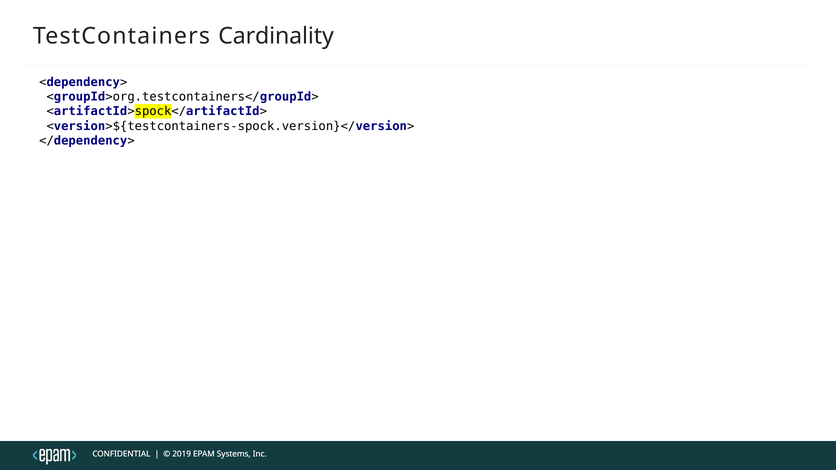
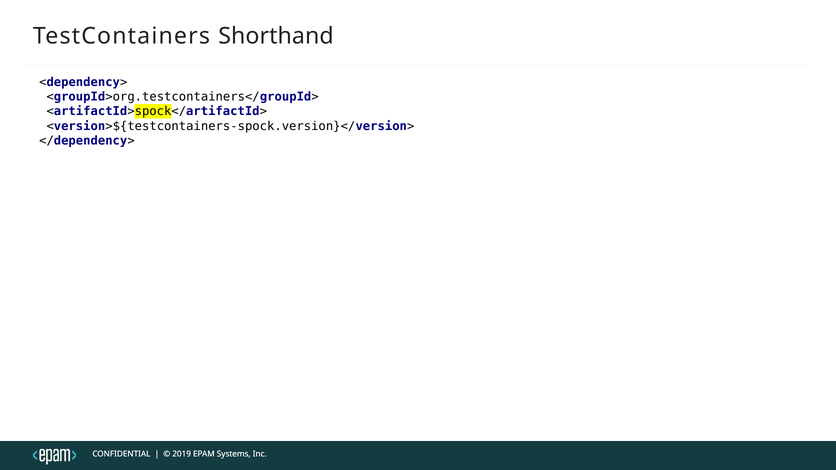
Cardinality: Cardinality -> Shorthand (276, 36)
